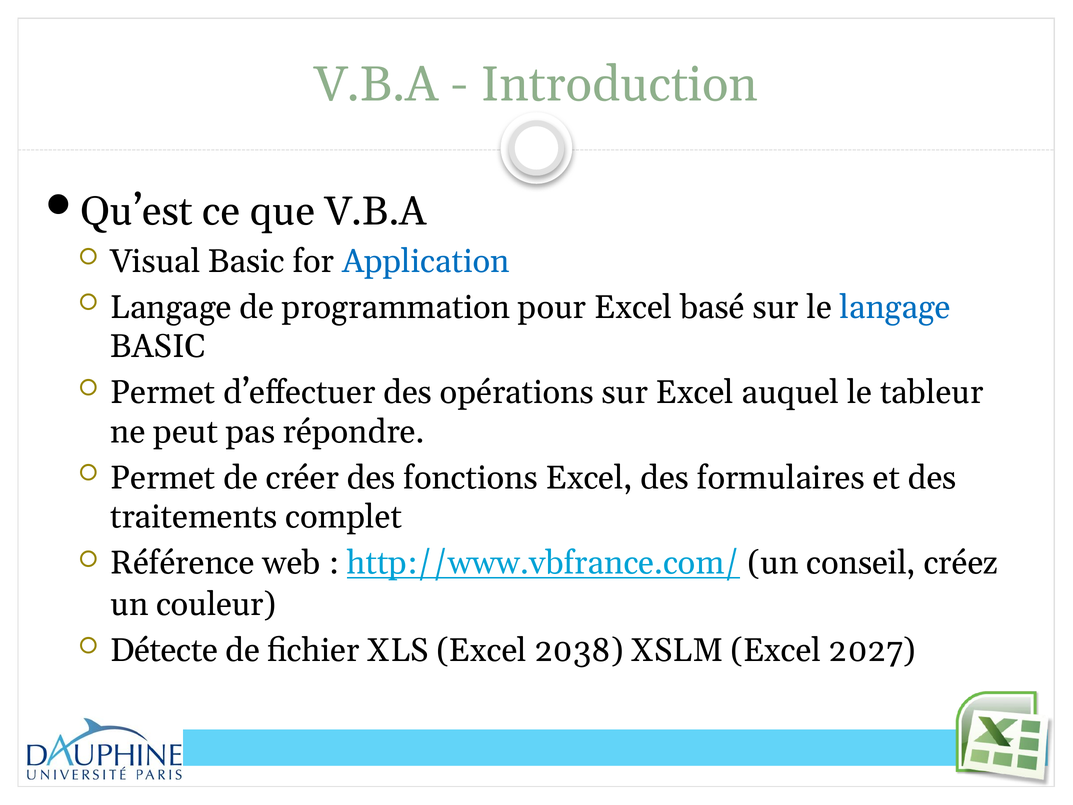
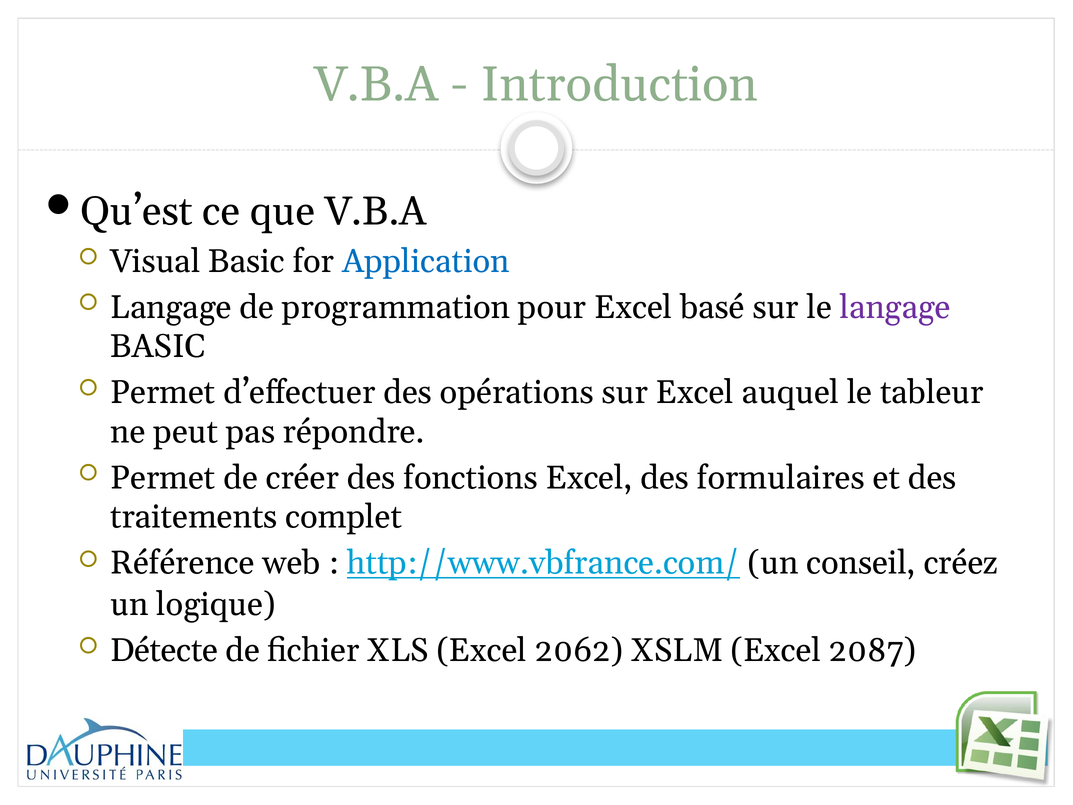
langage colour: blue -> purple (895, 307)
couleur: couleur -> logique (216, 604)
2038: 2038 -> 2062 (579, 650)
2027: 2027 -> 2087 (872, 650)
